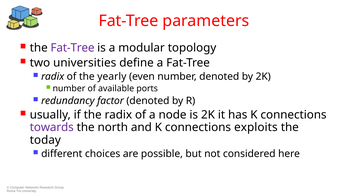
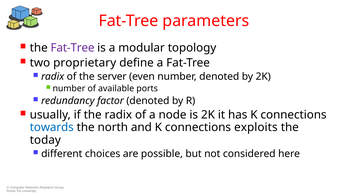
universities: universities -> proprietary (85, 63)
yearly: yearly -> server (112, 76)
towards colour: purple -> blue (52, 127)
